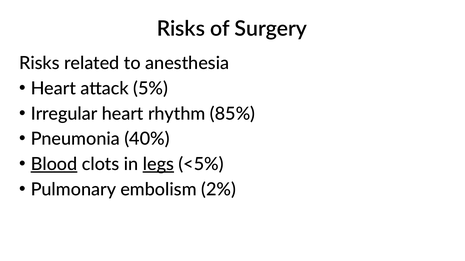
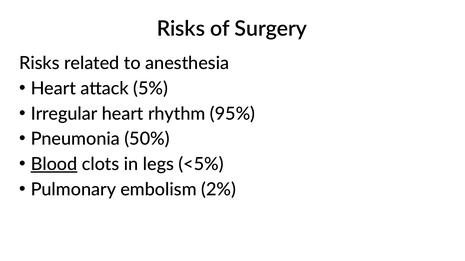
85%: 85% -> 95% (233, 114)
40%: 40% -> 50% (147, 139)
legs underline: present -> none (158, 165)
